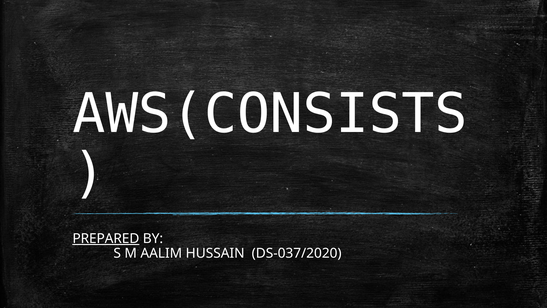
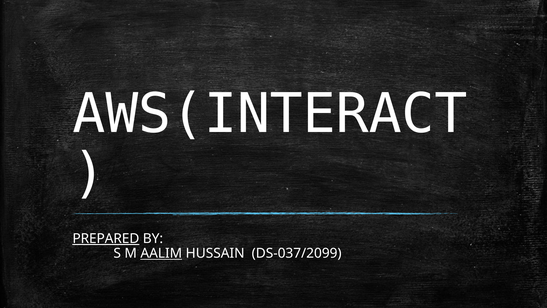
AWS(CONSISTS: AWS(CONSISTS -> AWS(INTERACT (270, 114)
AALIM underline: none -> present (161, 253)
DS-037/2020: DS-037/2020 -> DS-037/2099 (297, 253)
